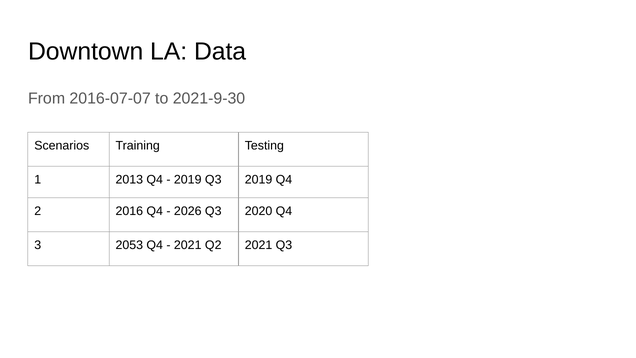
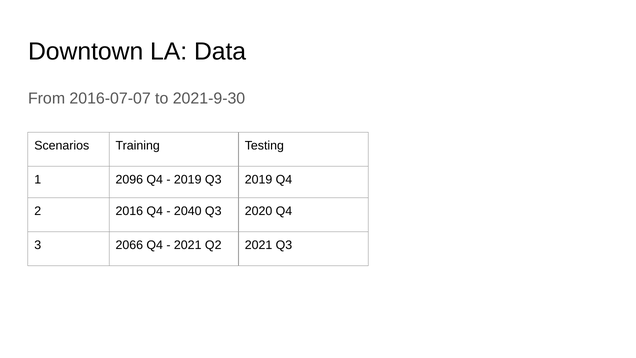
2013: 2013 -> 2096 (129, 180)
2026: 2026 -> 2040 (188, 211)
2053: 2053 -> 2066 (129, 245)
